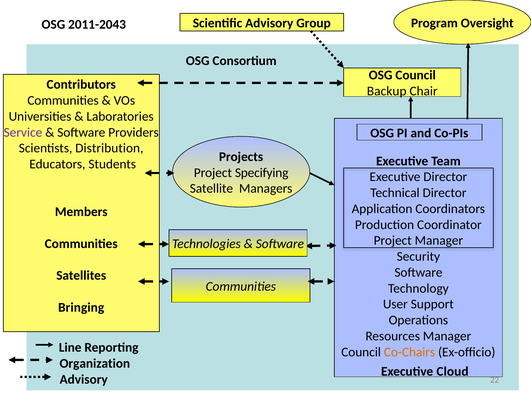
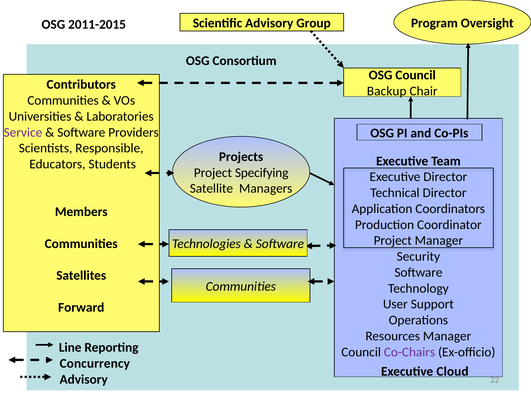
2011-2043: 2011-2043 -> 2011-2015 (97, 25)
Distribution: Distribution -> Responsible (109, 148)
Bringing: Bringing -> Forward (81, 308)
Co-Chairs colour: orange -> purple (410, 352)
Organization: Organization -> Concurrency (95, 364)
